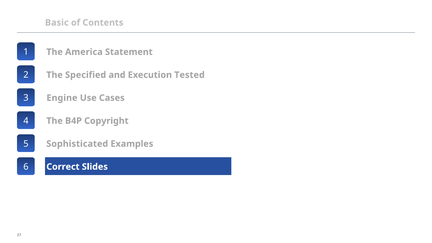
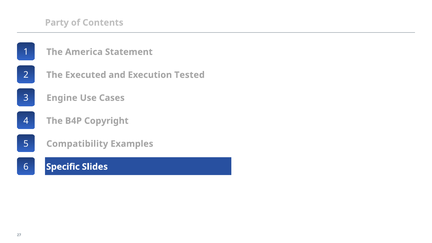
Basic: Basic -> Party (57, 23)
Specified: Specified -> Executed (86, 75)
Sophisticated: Sophisticated -> Compatibility (77, 144)
Correct: Correct -> Specific (63, 167)
